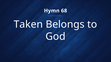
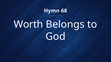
Taken: Taken -> Worth (28, 24)
